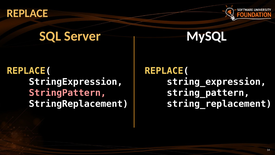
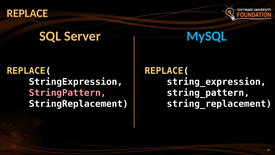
MySQL colour: white -> light blue (207, 36)
